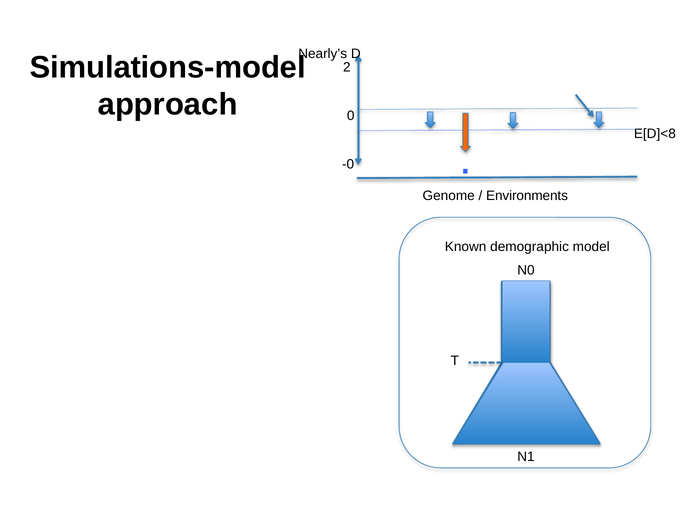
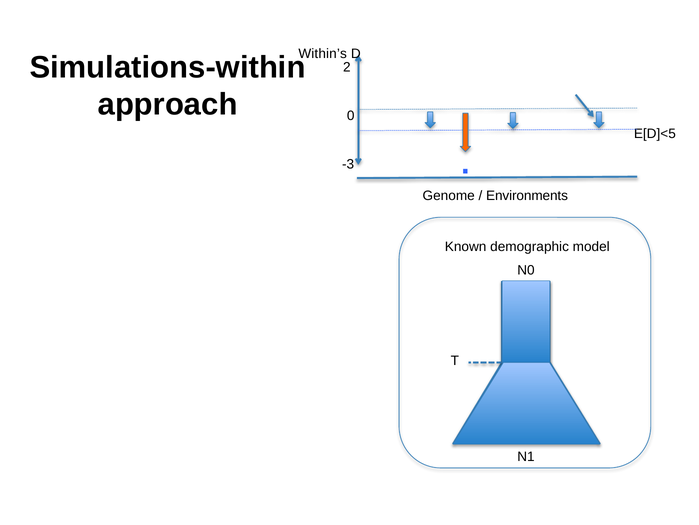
Nearly’s: Nearly’s -> Within’s (323, 54)
Simulations-model: Simulations-model -> Simulations-within (168, 67)
E[D]<8: E[D]<8 -> E[D]<5 (655, 133)
-0: -0 -> -3 (348, 164)
